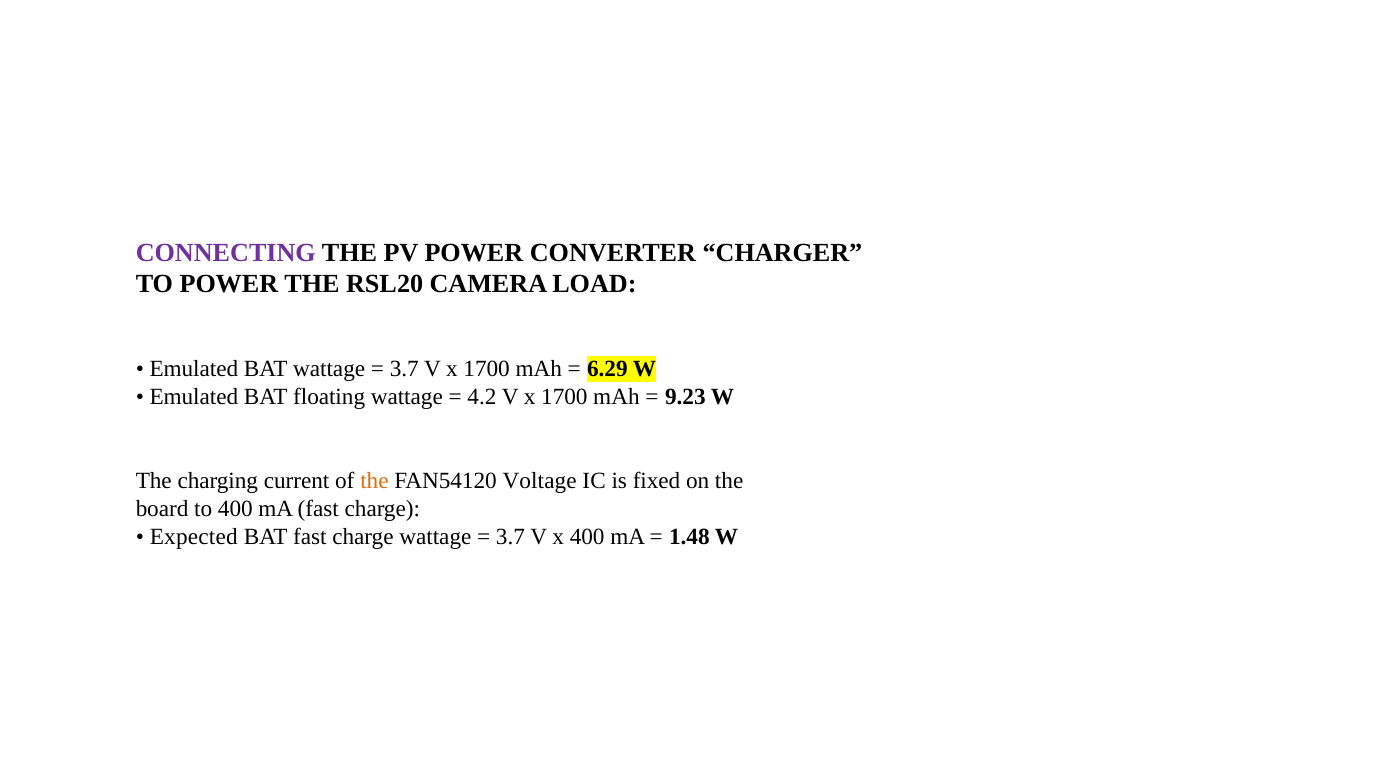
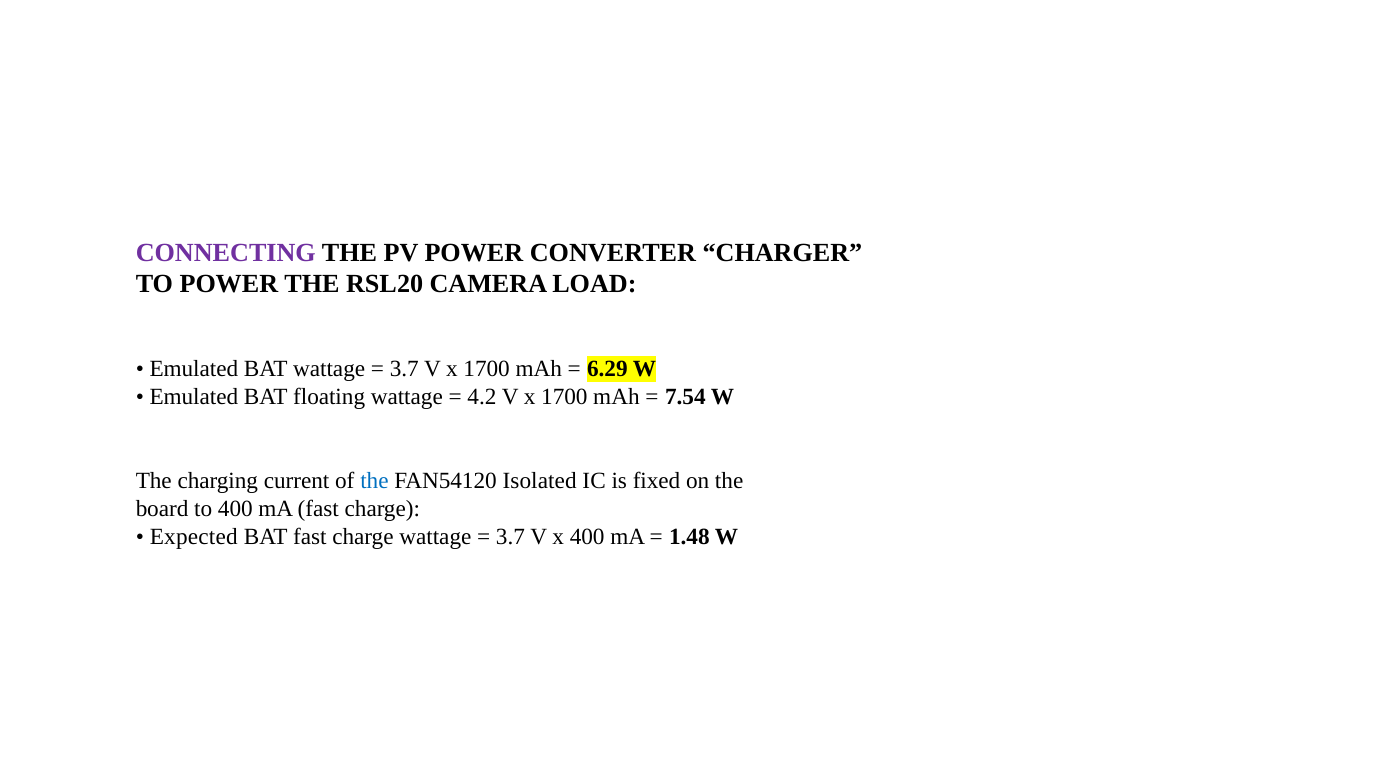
9.23: 9.23 -> 7.54 (685, 397)
the colour: orange -> blue (374, 481)
Voltage: Voltage -> Isolated (540, 481)
